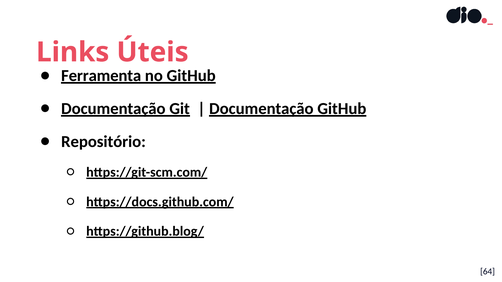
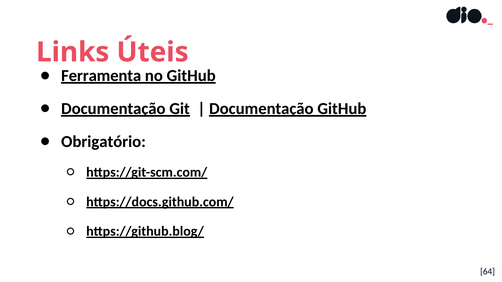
Repositório: Repositório -> Obrigatório (103, 142)
